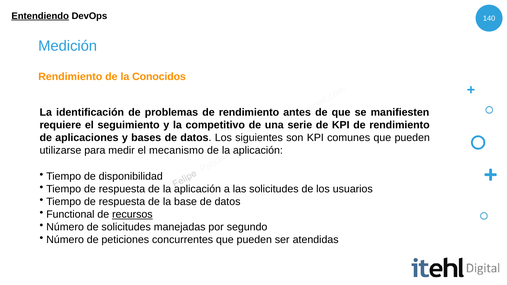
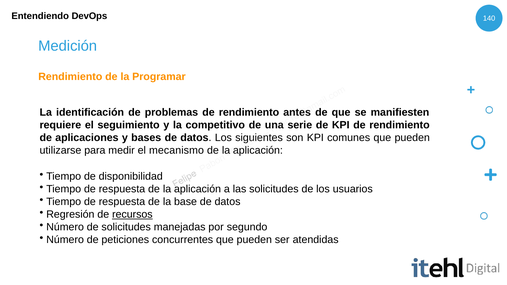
Entendiendo underline: present -> none (40, 16)
Conocidos: Conocidos -> Programar (159, 77)
Functional: Functional -> Regresión (70, 214)
